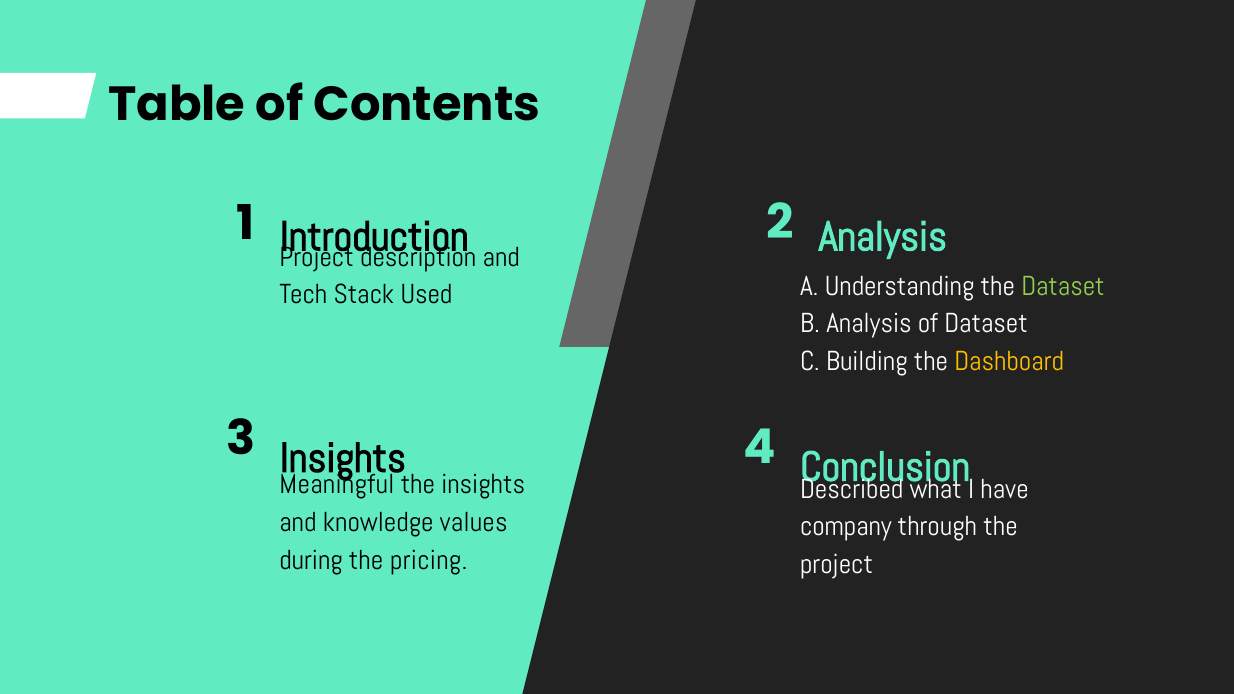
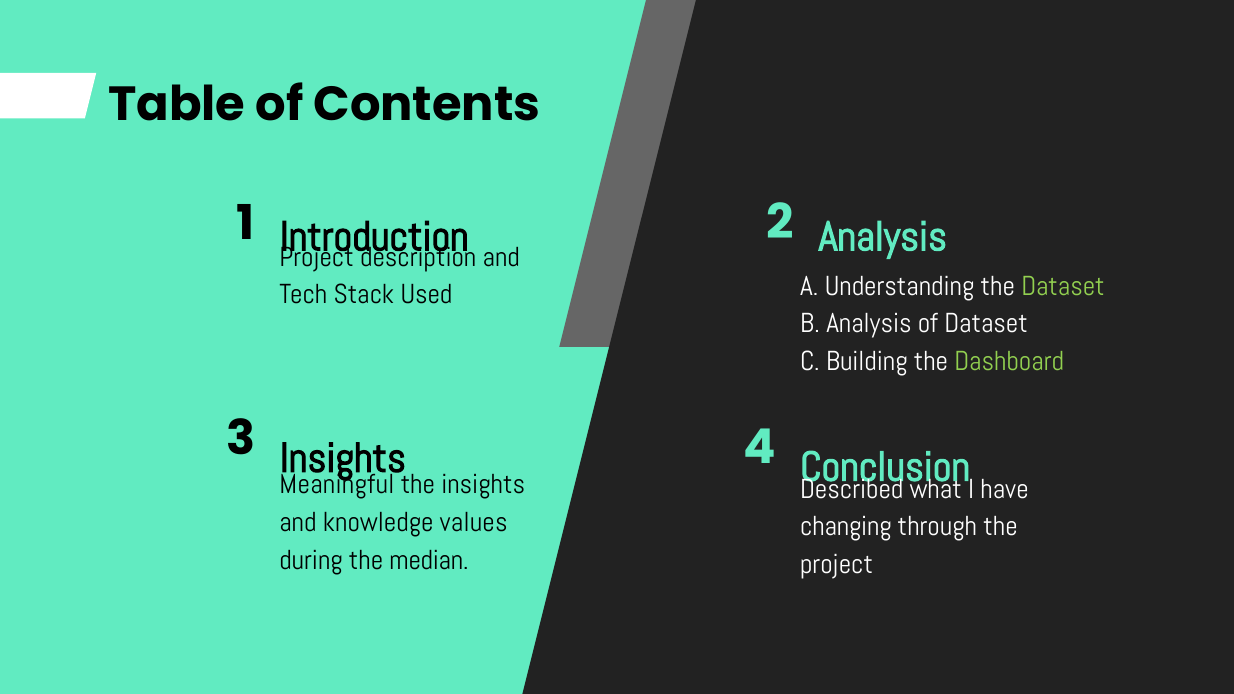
Dashboard colour: yellow -> light green (1009, 362)
company: company -> changing (846, 527)
pricing: pricing -> median (429, 560)
